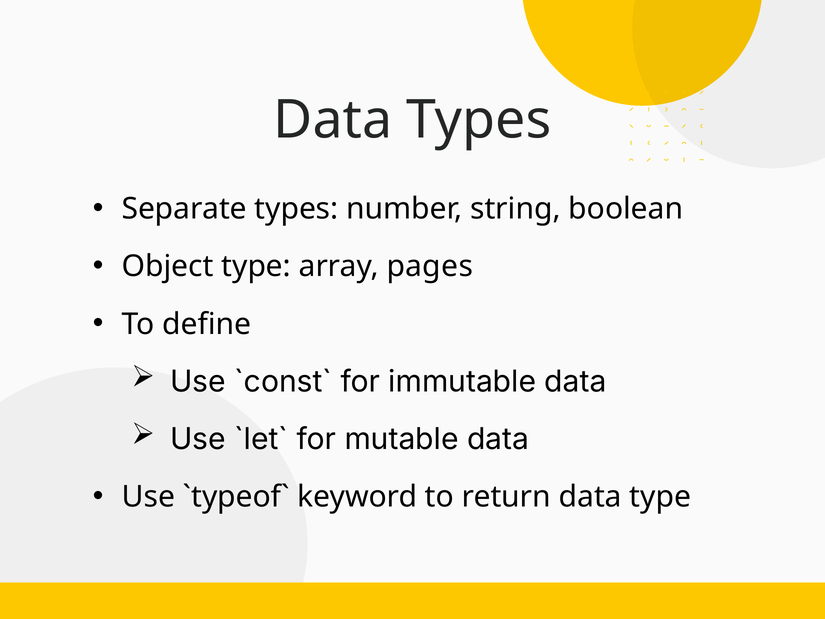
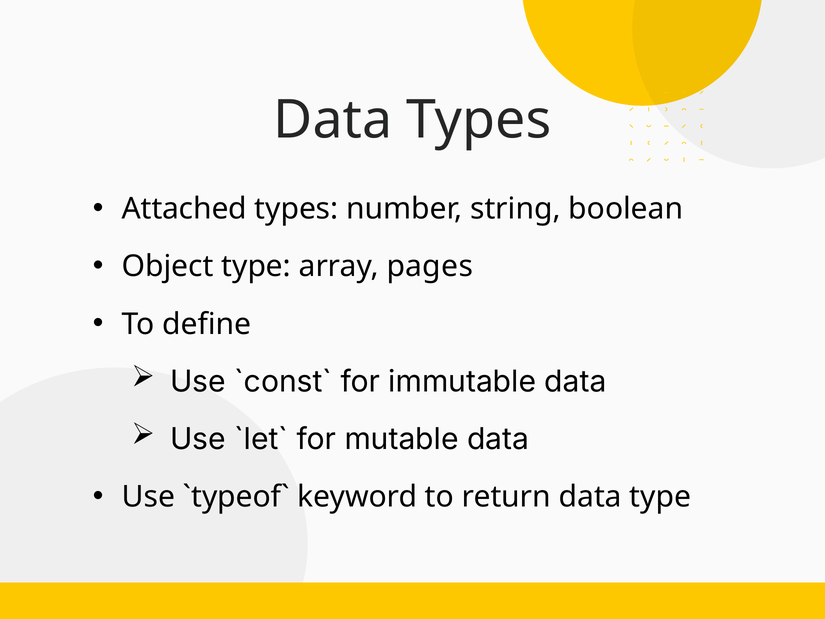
Separate: Separate -> Attached (184, 209)
